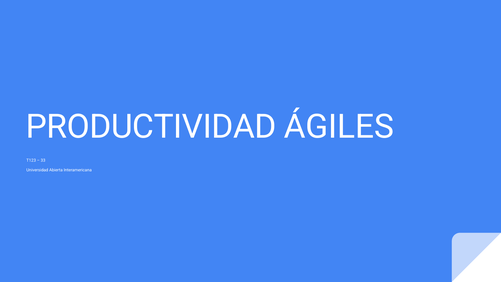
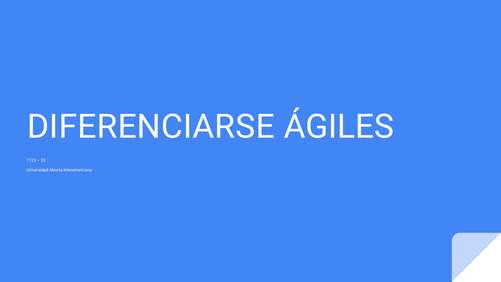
PRODUCTIVIDAD: PRODUCTIVIDAD -> DIFERENCIARSE (151, 127)
